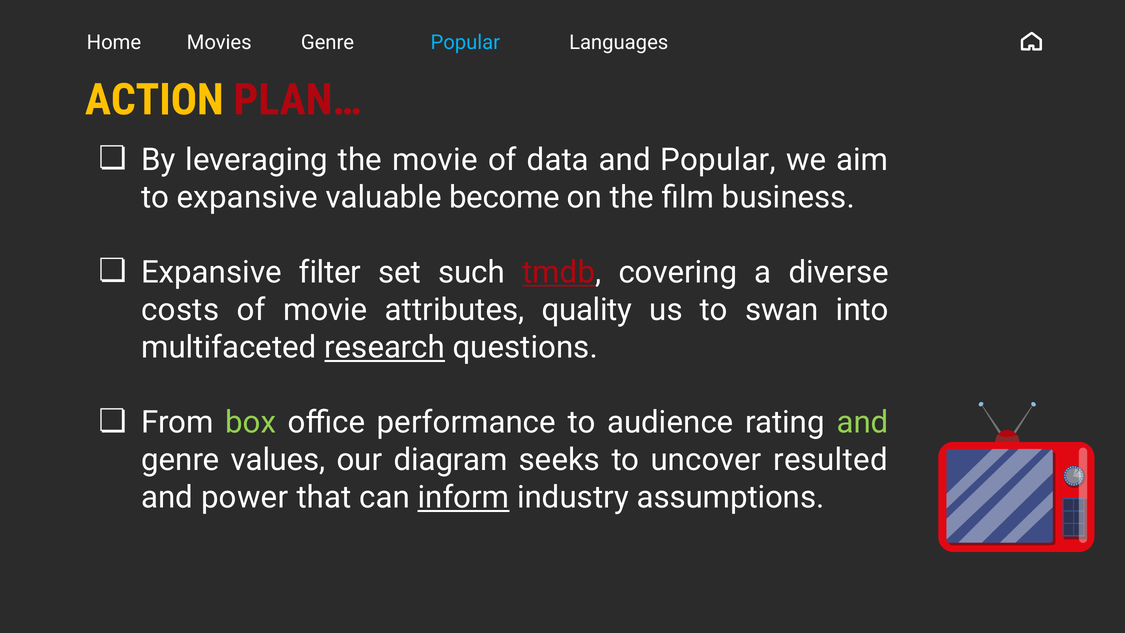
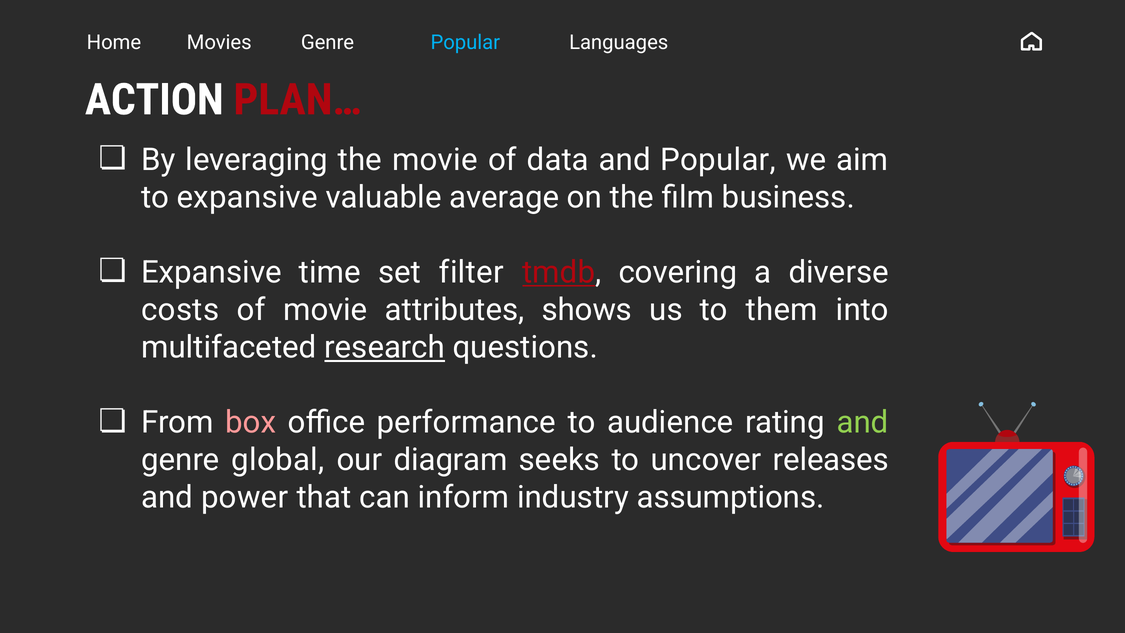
ACTION colour: yellow -> white (154, 100)
become: become -> average (504, 197)
filter: filter -> time (330, 272)
such: such -> filter (471, 272)
quality: quality -> shows (587, 310)
swan: swan -> them (782, 310)
box colour: light green -> pink (251, 422)
values: values -> global (278, 460)
resulted: resulted -> releases (831, 460)
inform underline: present -> none (464, 497)
